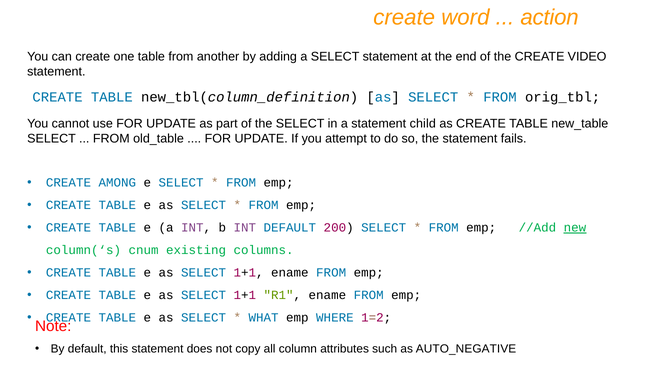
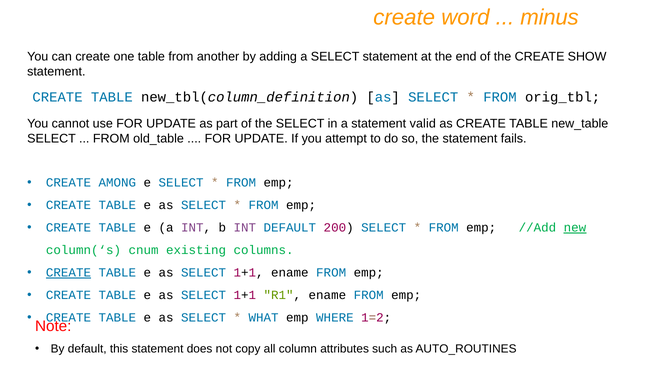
action: action -> minus (550, 17)
VIDEO: VIDEO -> SHOW (587, 57)
child: child -> valid (423, 124)
CREATE underline: none -> present (68, 273)
AUTO_NEGATIVE: AUTO_NEGATIVE -> AUTO_ROUTINES (466, 349)
